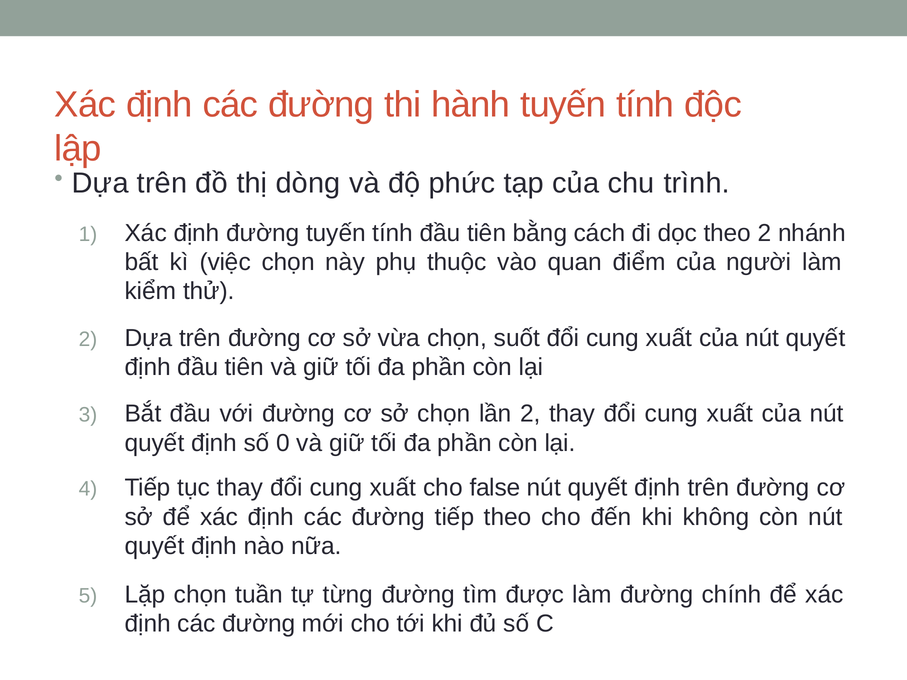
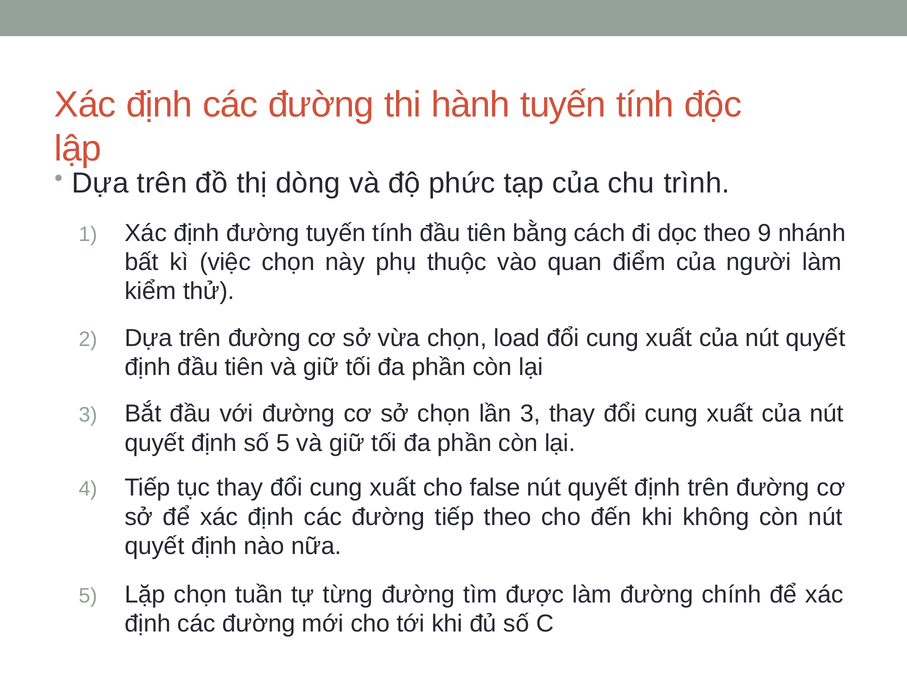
theo 2: 2 -> 9 (765, 233)
suốt: suốt -> load (517, 338)
lần 2: 2 -> 3 (530, 414)
số 0: 0 -> 5 (283, 443)
